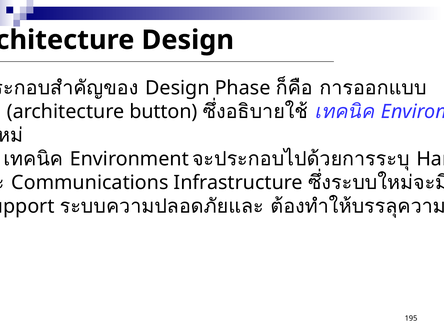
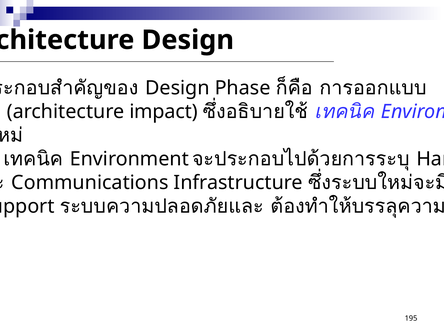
button: button -> impact (164, 112)
